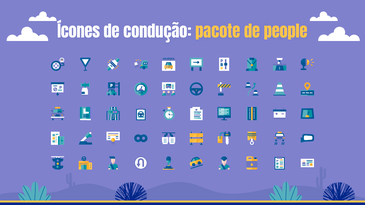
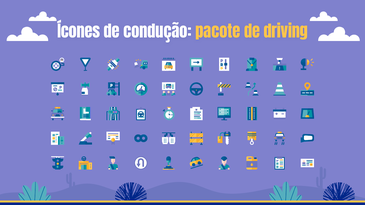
people: people -> driving (286, 32)
